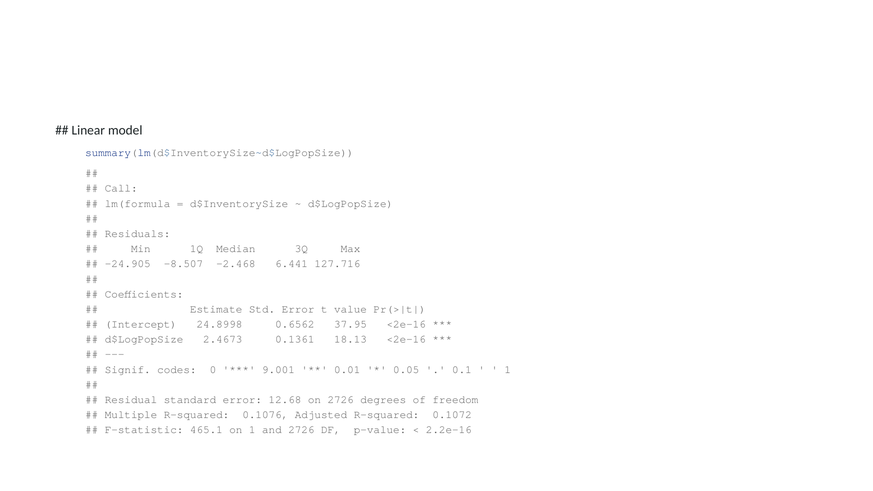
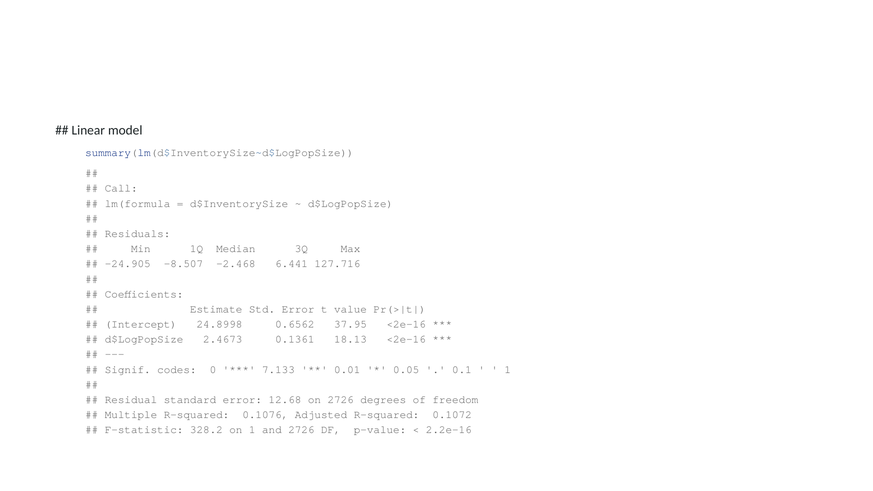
9.001: 9.001 -> 7.133 (278, 369)
465.1: 465.1 -> 328.2 (206, 430)
